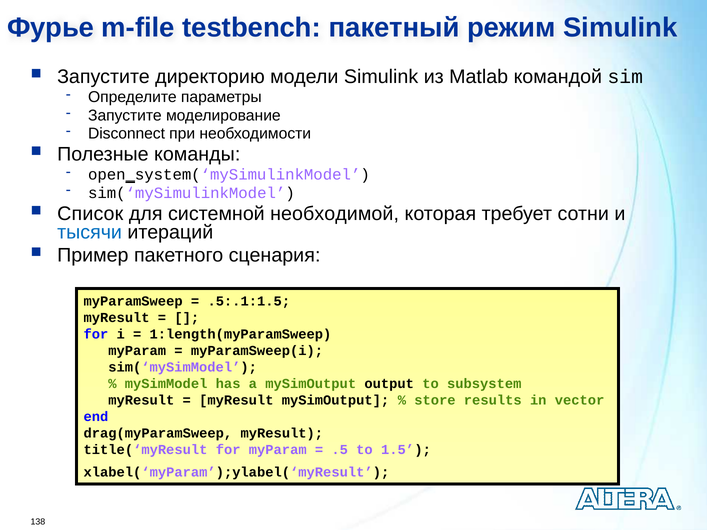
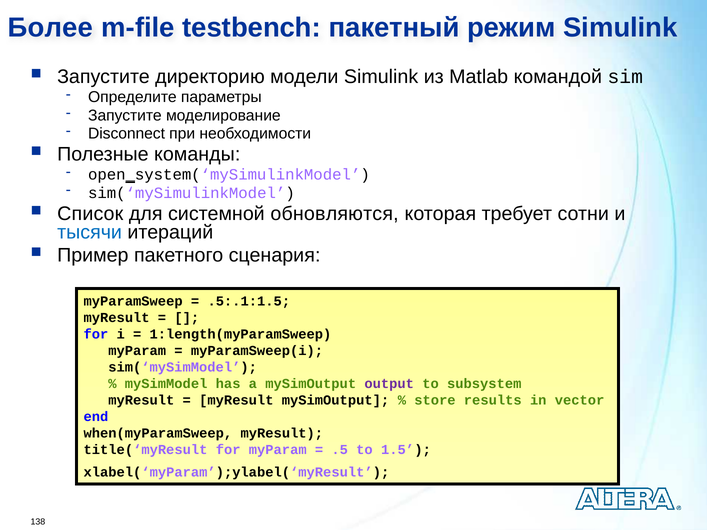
Фурье: Фурье -> Более (50, 28)
необходимой: необходимой -> обновляются (335, 214)
output colour: black -> purple (389, 384)
drag(myParamSweep: drag(myParamSweep -> when(myParamSweep (158, 433)
